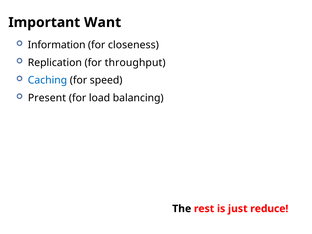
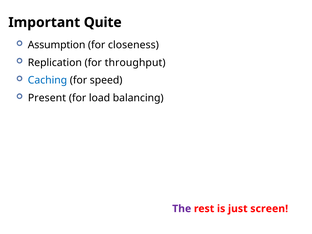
Want: Want -> Quite (103, 22)
Information: Information -> Assumption (57, 45)
The colour: black -> purple (182, 209)
reduce: reduce -> screen (269, 209)
